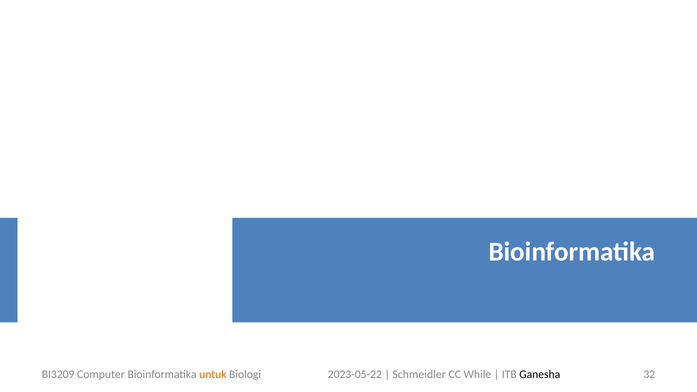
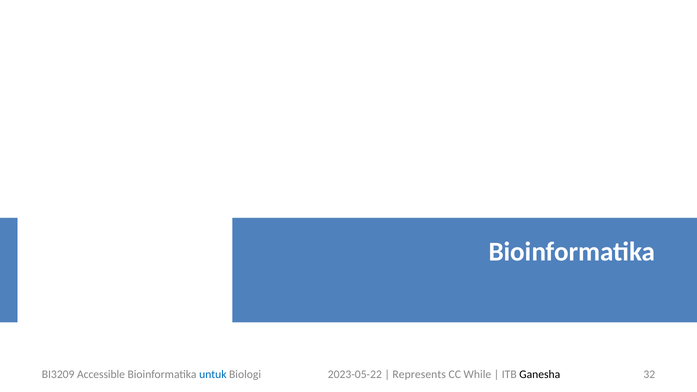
Computer: Computer -> Accessible (101, 375)
untuk colour: orange -> blue (213, 375)
Schmeidler: Schmeidler -> Represents (419, 375)
